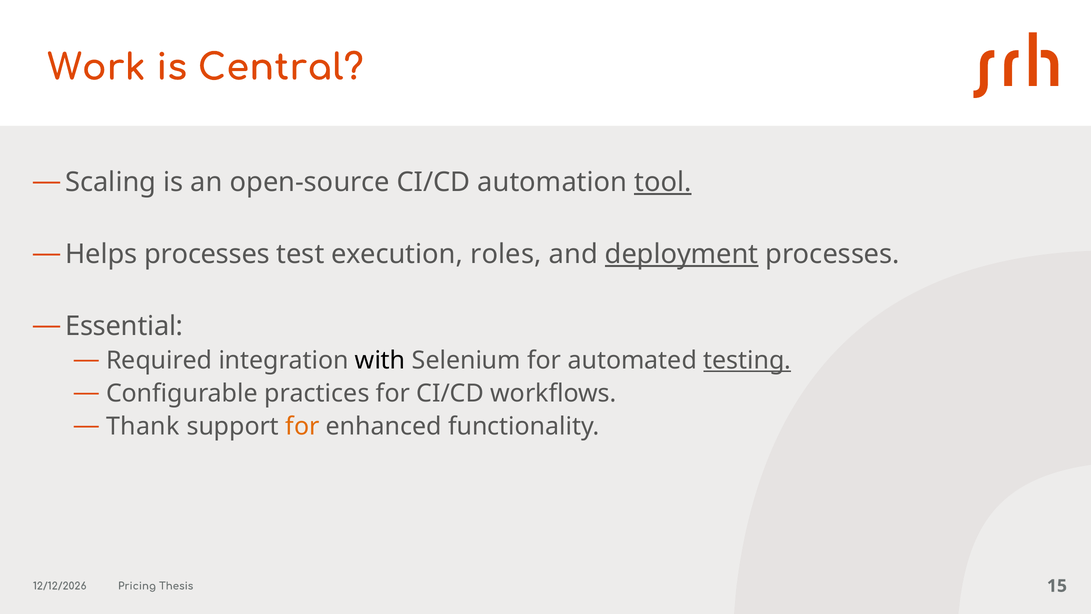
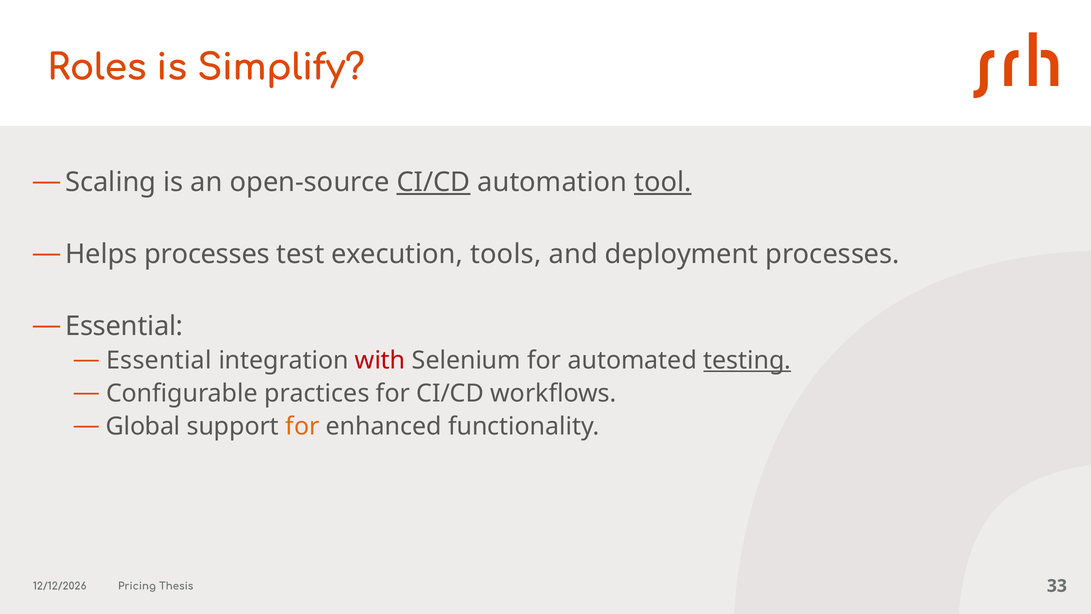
Work: Work -> Roles (97, 68)
Central: Central -> Simplify (281, 68)
CI/CD underline: none -> present (434, 182)
roles: roles -> tools (506, 254)
deployment underline: present -> none (682, 254)
Required: Required -> Essential (159, 360)
with colour: black -> red (380, 360)
Thank: Thank -> Global (143, 426)
15: 15 -> 33 (1057, 586)
